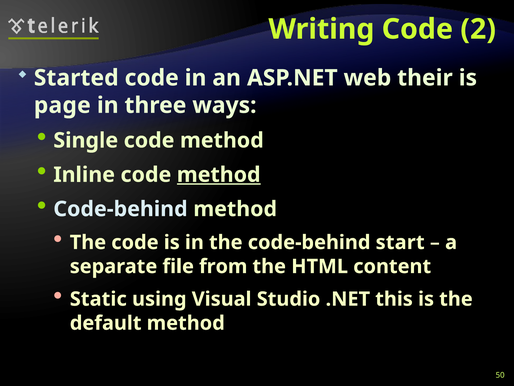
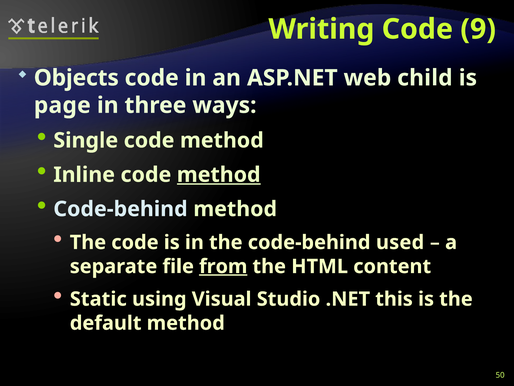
2: 2 -> 9 (478, 29)
Started: Started -> Objects (76, 78)
their: their -> child (425, 78)
start: start -> used (400, 242)
from underline: none -> present (223, 266)
